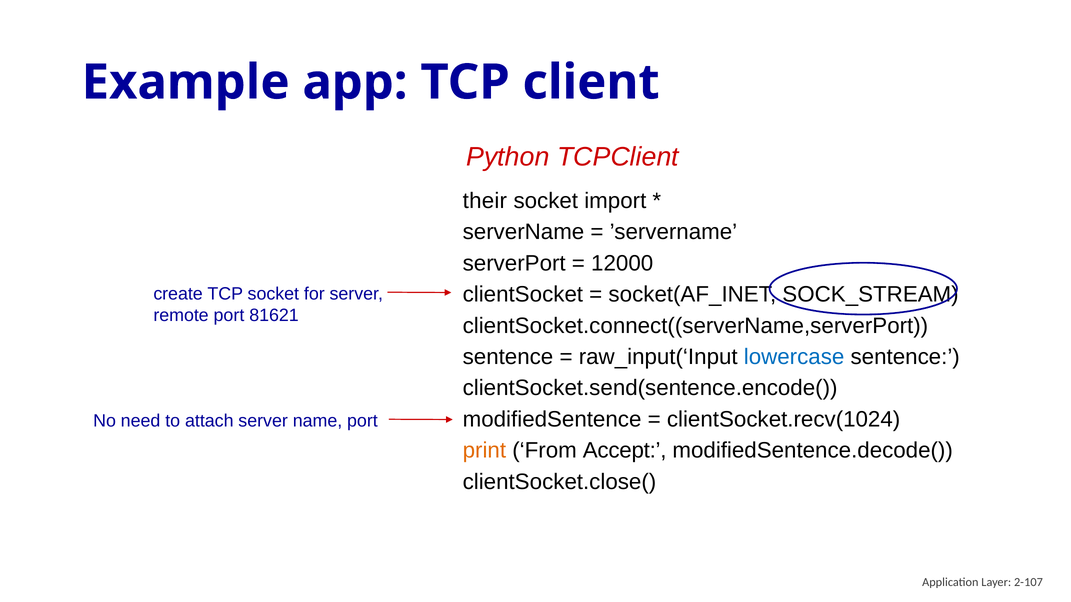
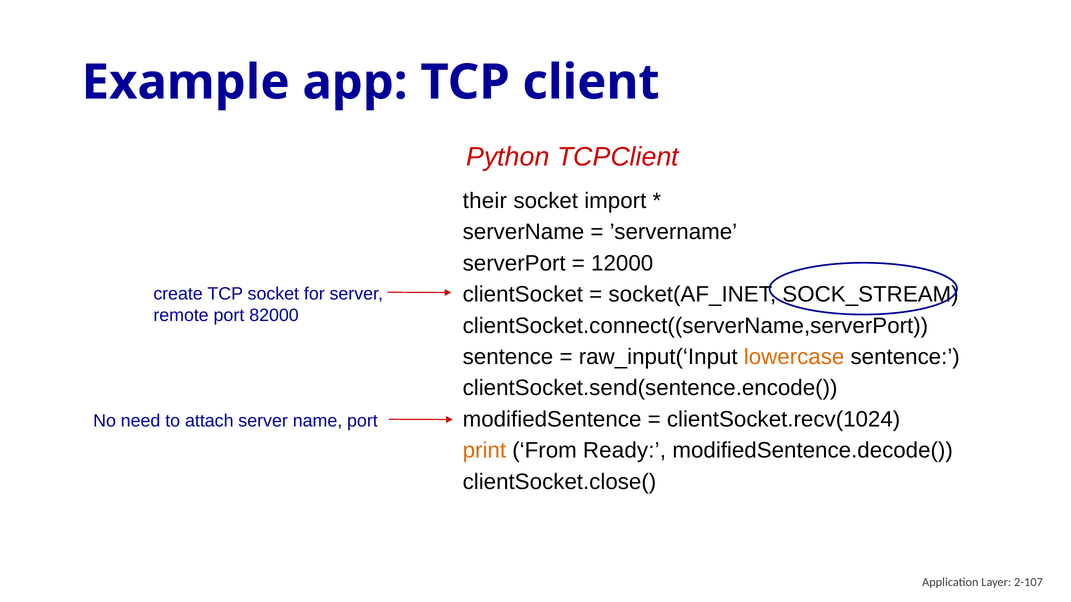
81621: 81621 -> 82000 (274, 315)
lowercase colour: blue -> orange (794, 357)
Accept: Accept -> Ready (624, 451)
